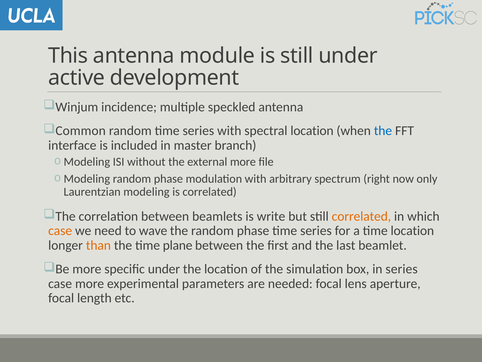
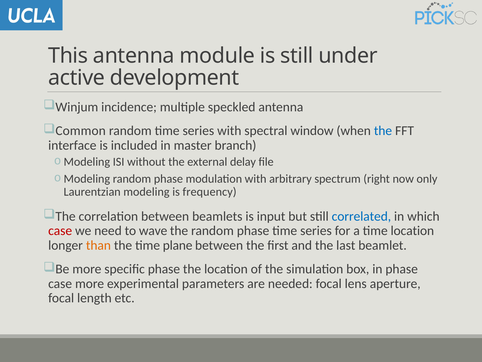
spectral location: location -> window (312, 131)
external more: more -> delay (243, 162)
is correlated: correlated -> frequency (210, 192)
write: write -> input (271, 216)
correlated colour: orange -> blue (361, 216)
case colour: orange -> red (60, 231)
specific under: under -> phase (164, 269)
in series: series -> phase (402, 269)
